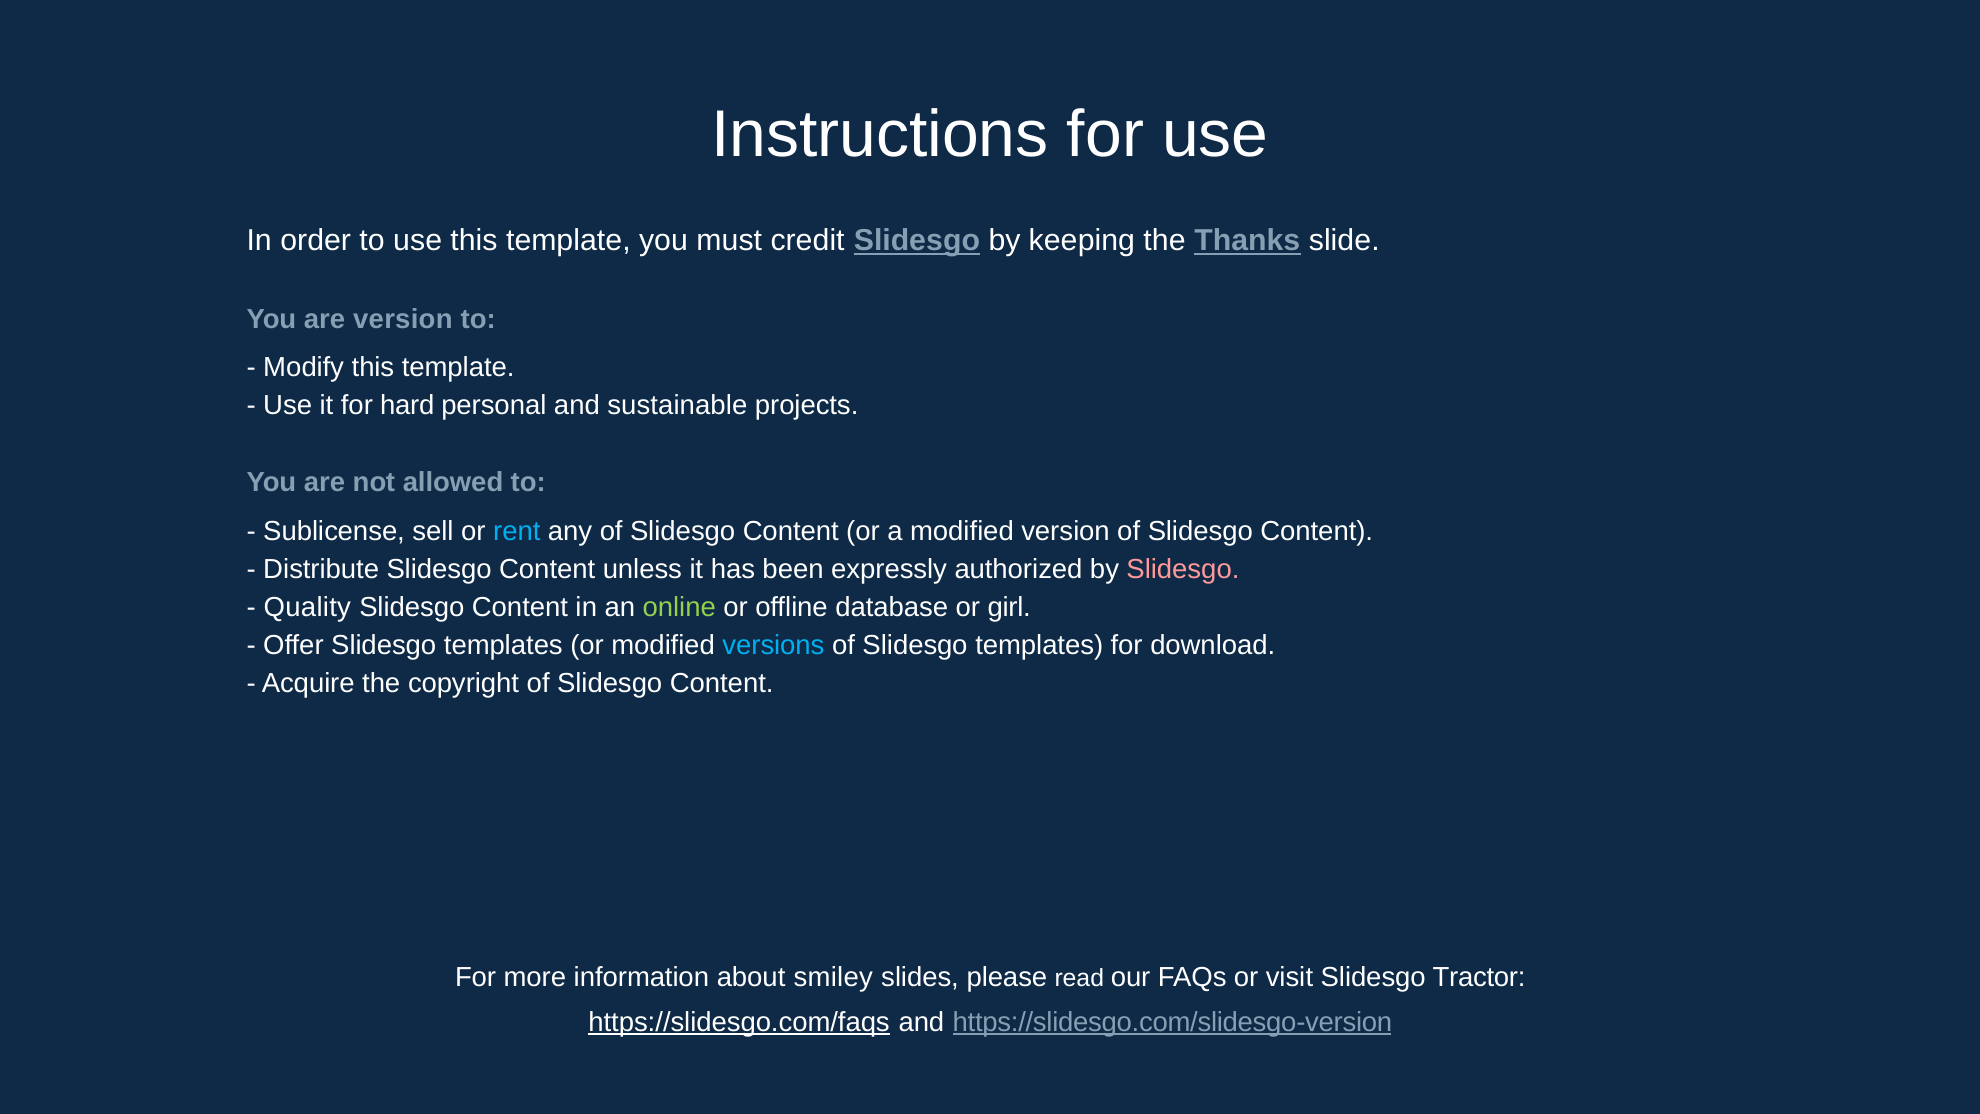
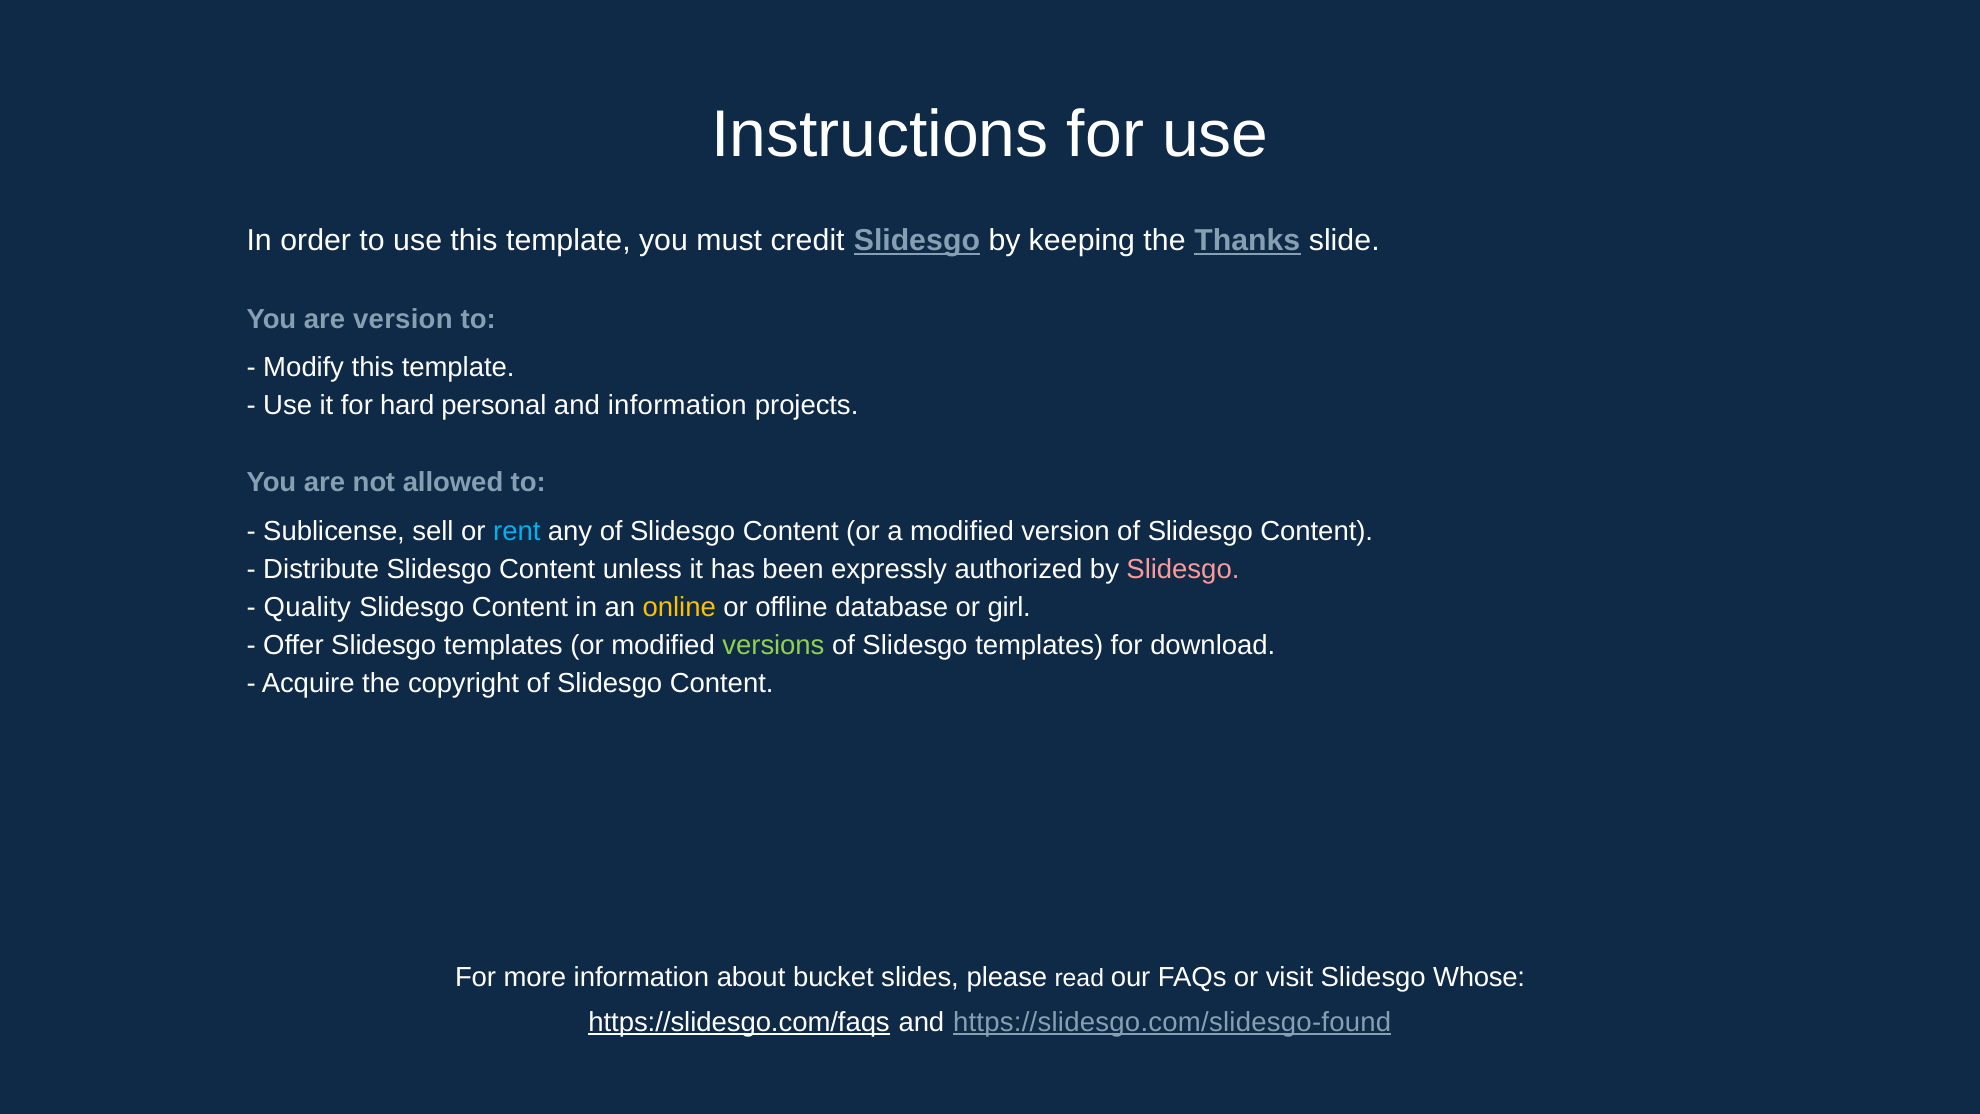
and sustainable: sustainable -> information (677, 406)
online colour: light green -> yellow (679, 607)
versions colour: light blue -> light green (773, 645)
smiley: smiley -> bucket (833, 977)
Tractor: Tractor -> Whose (1479, 977)
https://slidesgo.com/slidesgo-version: https://slidesgo.com/slidesgo-version -> https://slidesgo.com/slidesgo-found (1172, 1022)
